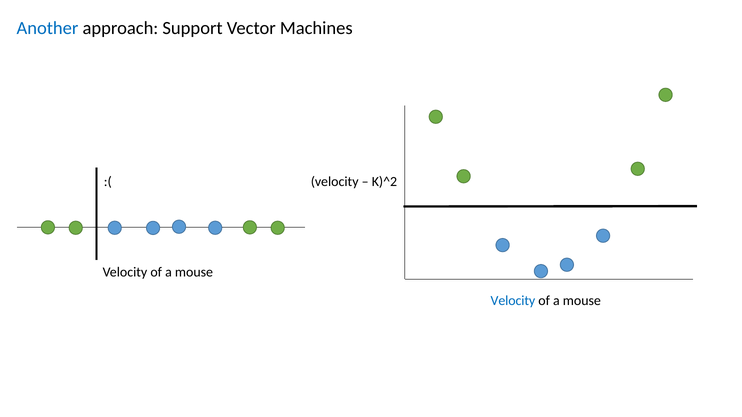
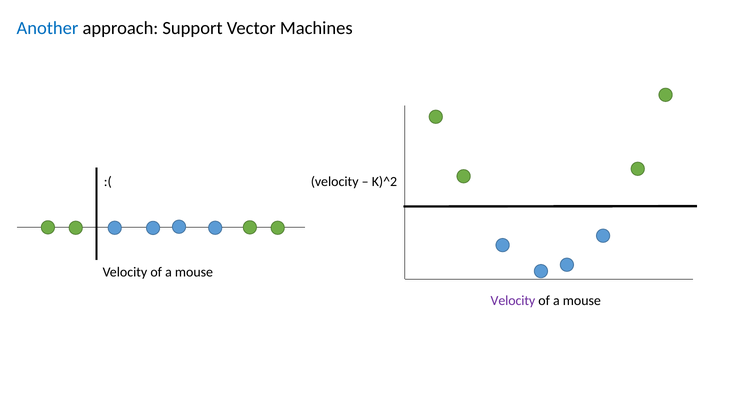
Velocity colour: blue -> purple (513, 301)
